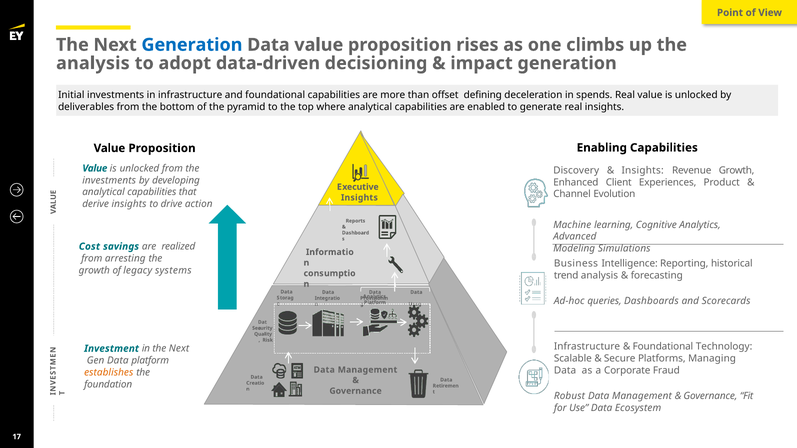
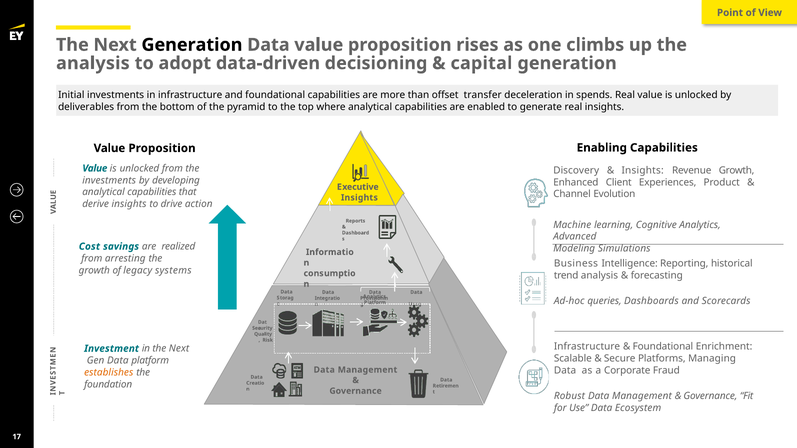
Generation colour: blue -> black (192, 45)
impact: impact -> capital (481, 63)
defining: defining -> transfer (483, 95)
Technology: Technology -> Enrichment (724, 346)
